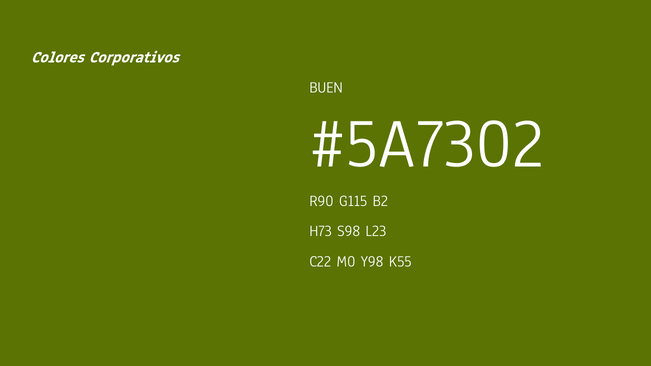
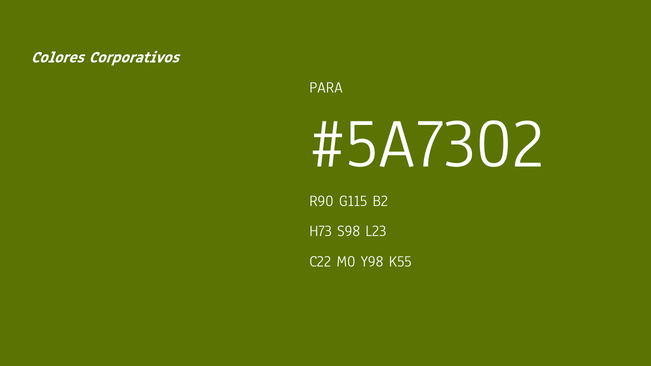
BUEN: BUEN -> PARA (326, 87)
